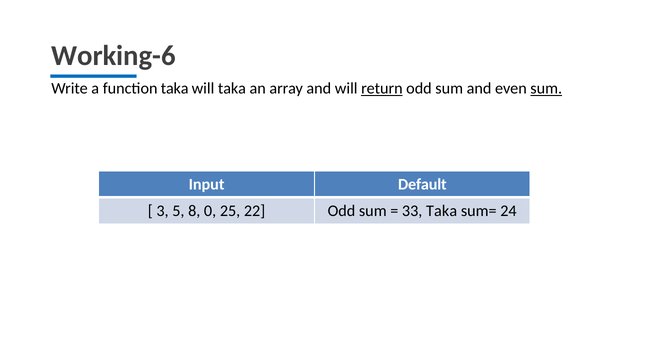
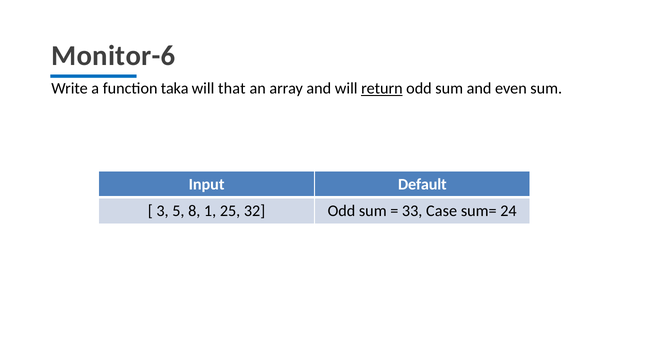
Working-6: Working-6 -> Monitor-6 (113, 56)
will taka: taka -> that (232, 89)
sum underline: present -> none (546, 89)
0: 0 -> 1 (210, 211)
22: 22 -> 32 (255, 211)
33 Taka: Taka -> Case (442, 211)
